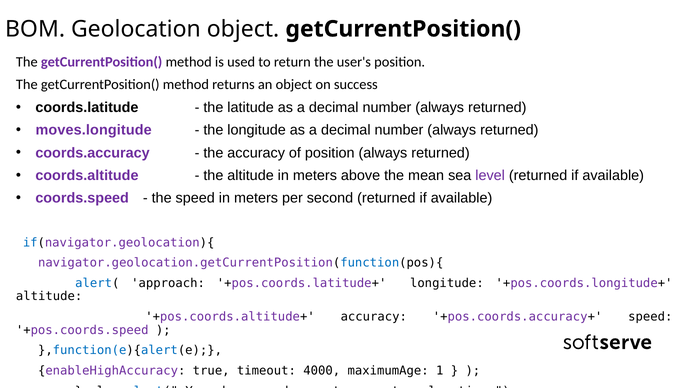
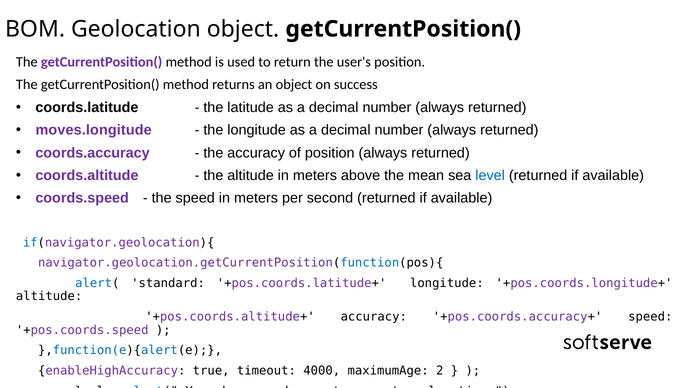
level colour: purple -> blue (490, 176)
approach: approach -> standard (168, 283)
1: 1 -> 2 (440, 371)
